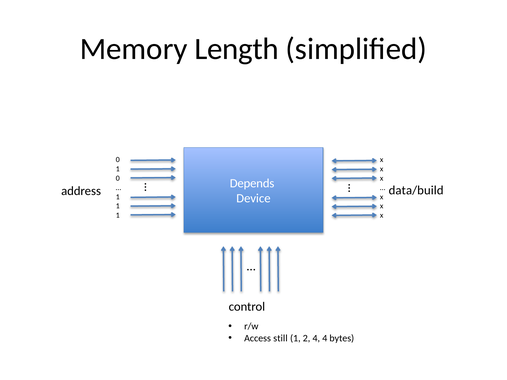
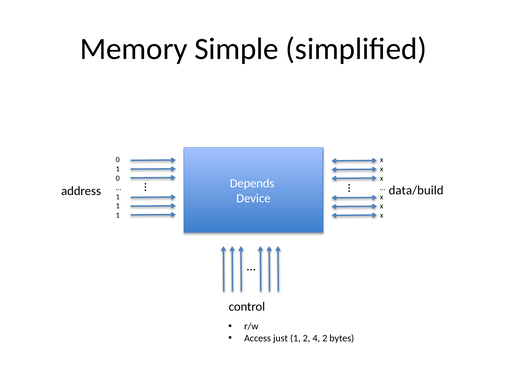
Length: Length -> Simple (237, 49)
still: still -> just (280, 338)
4 4: 4 -> 2 (325, 338)
